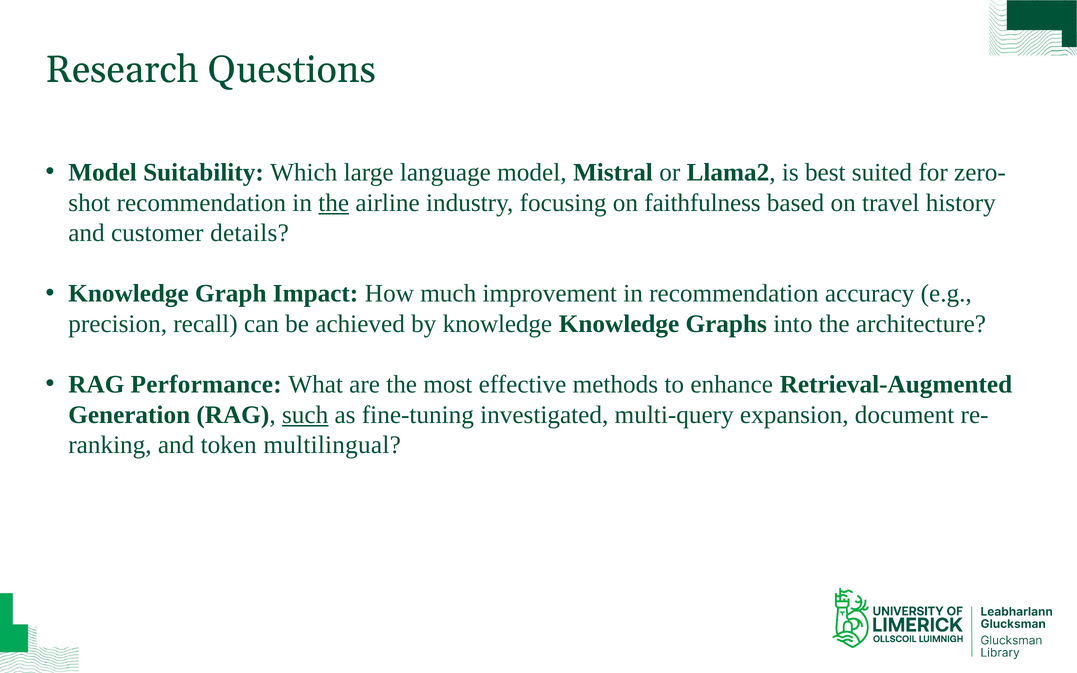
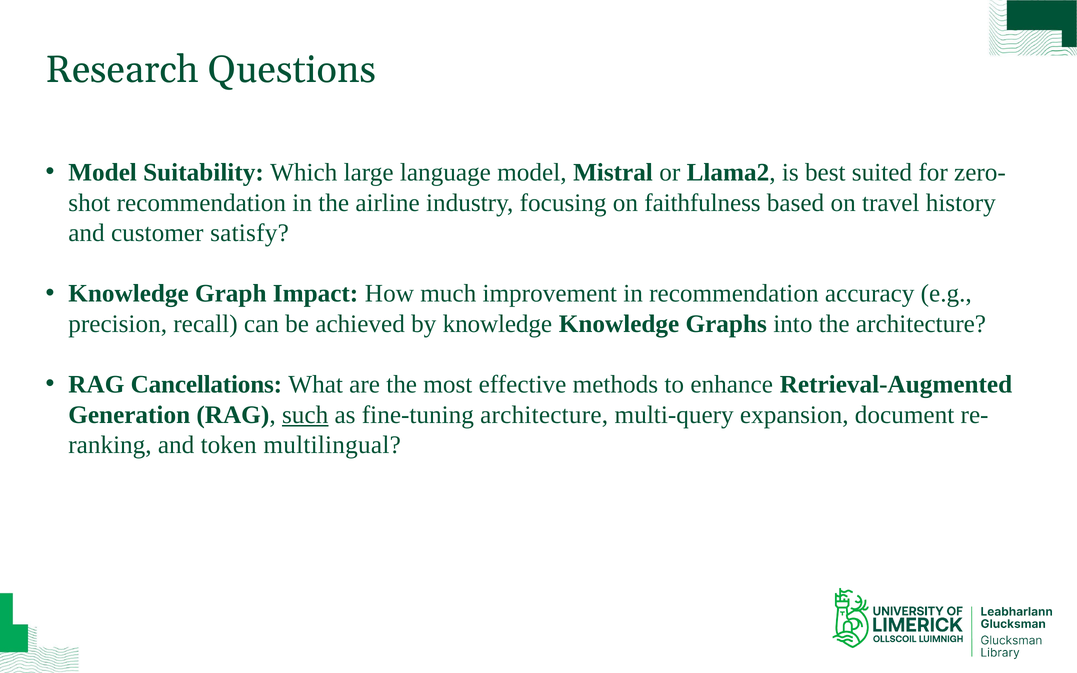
the underline: present -> none (334, 203)
details: details -> satisfy (250, 233)
Performance: Performance -> Cancellations (206, 384)
fine-tuning investigated: investigated -> architecture (544, 415)
